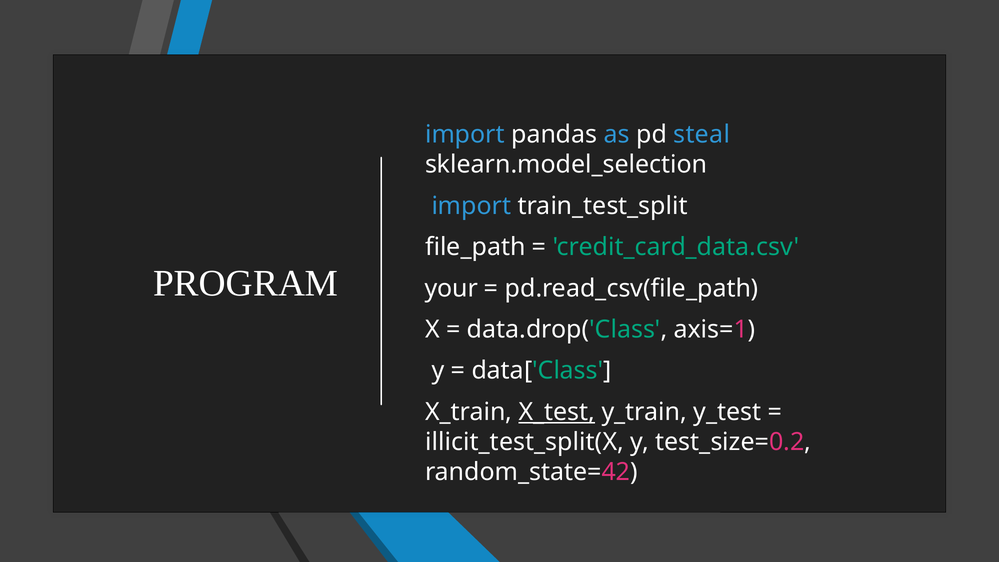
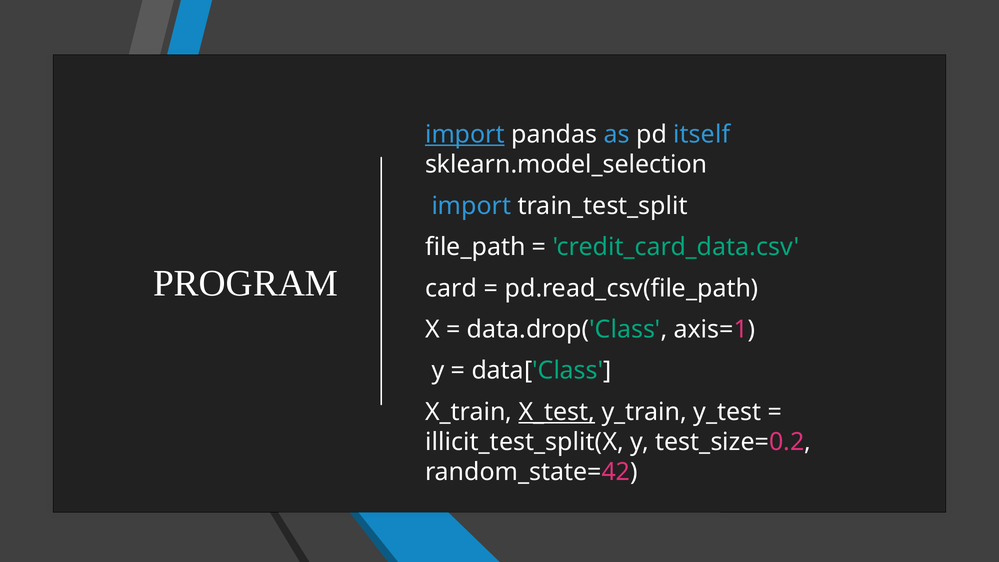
import underline: none -> present (465, 135)
steal: steal -> itself (702, 135)
your: your -> card (451, 288)
